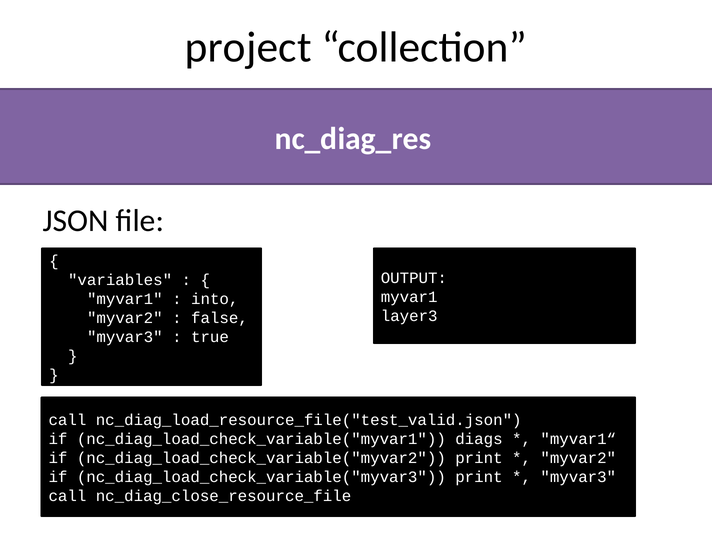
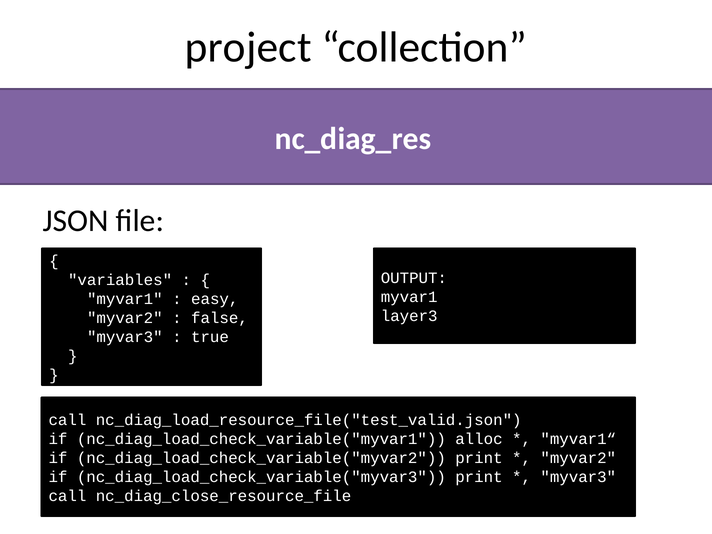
into: into -> easy (215, 299)
diags: diags -> alloc (479, 439)
